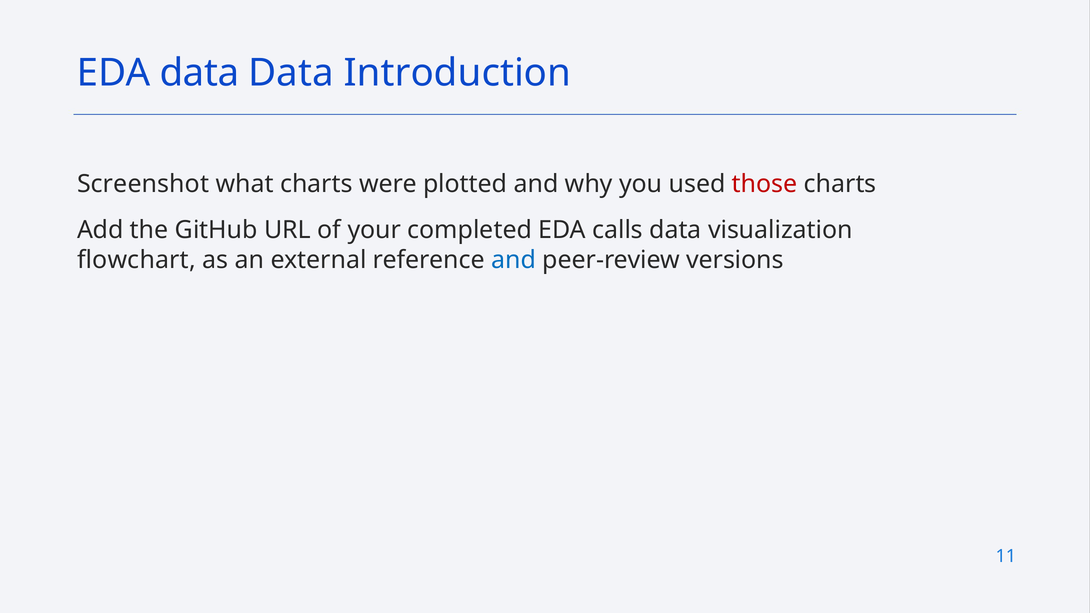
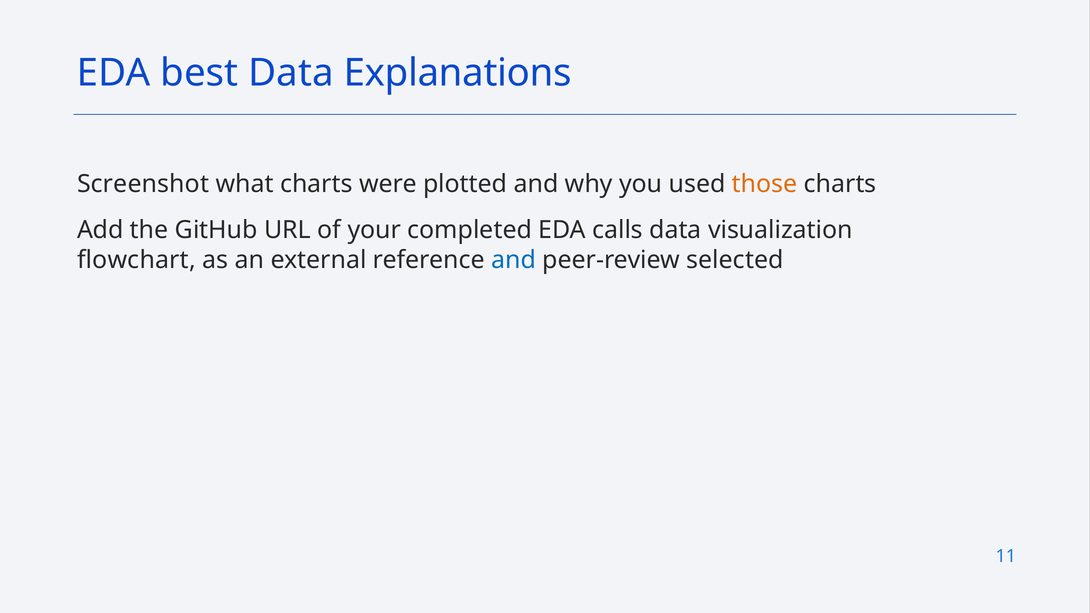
EDA data: data -> best (199, 73)
Introduction: Introduction -> Explanations (458, 73)
those colour: red -> orange (765, 184)
versions: versions -> selected (735, 260)
